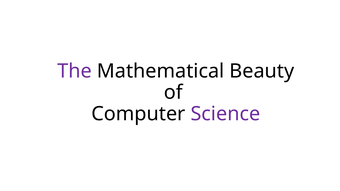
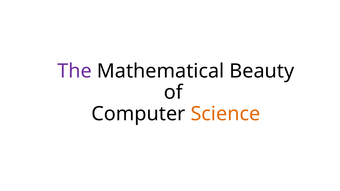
Science colour: purple -> orange (225, 114)
